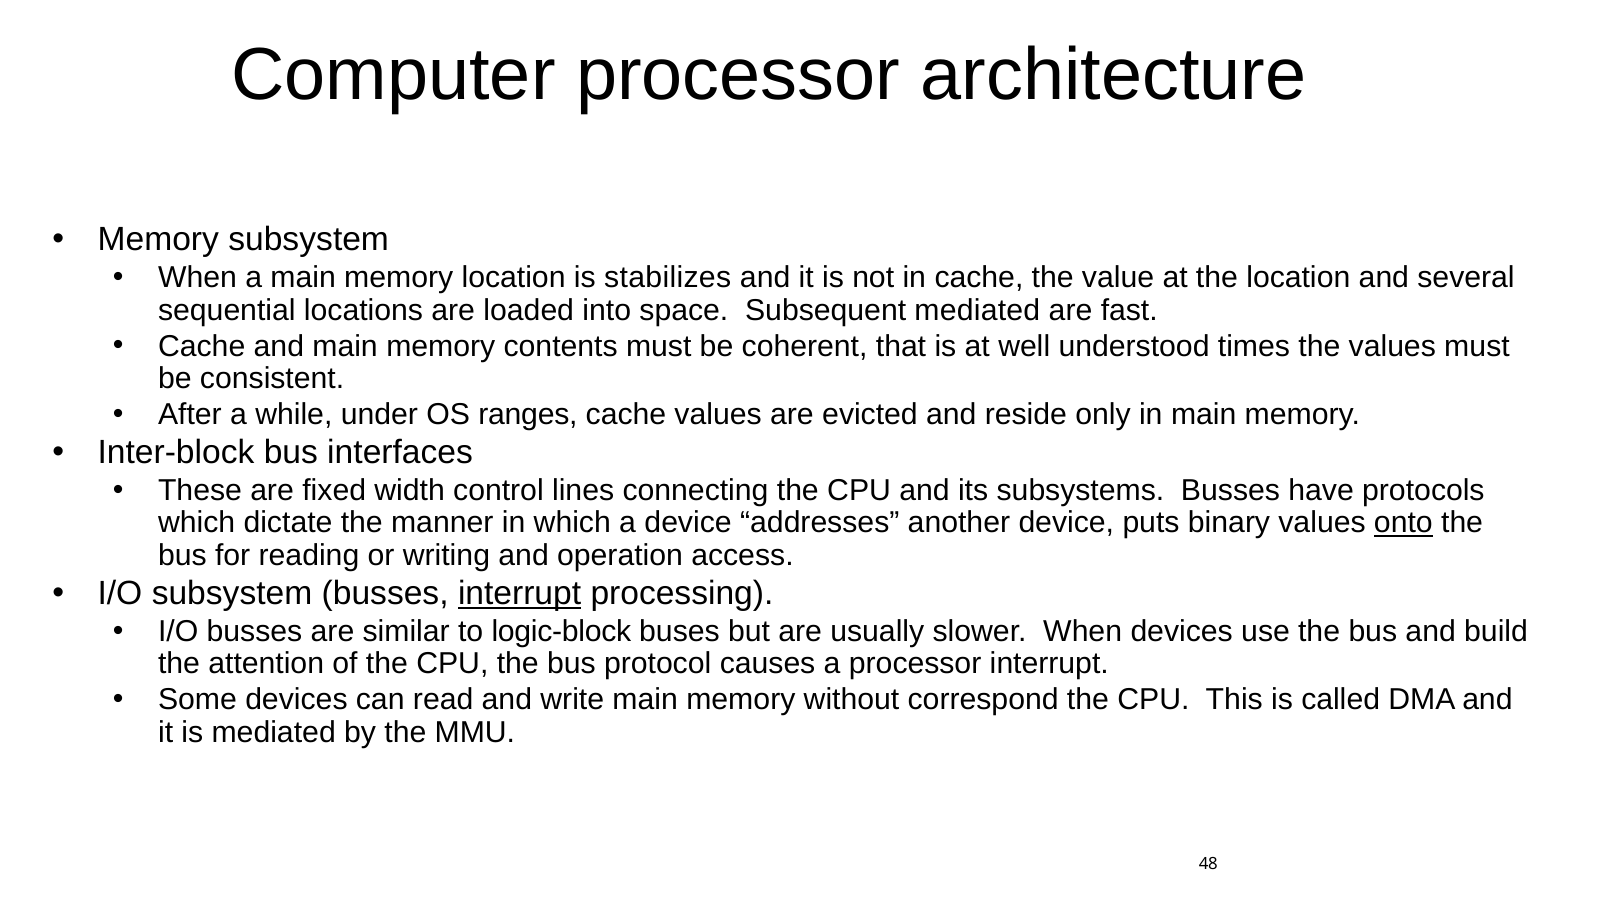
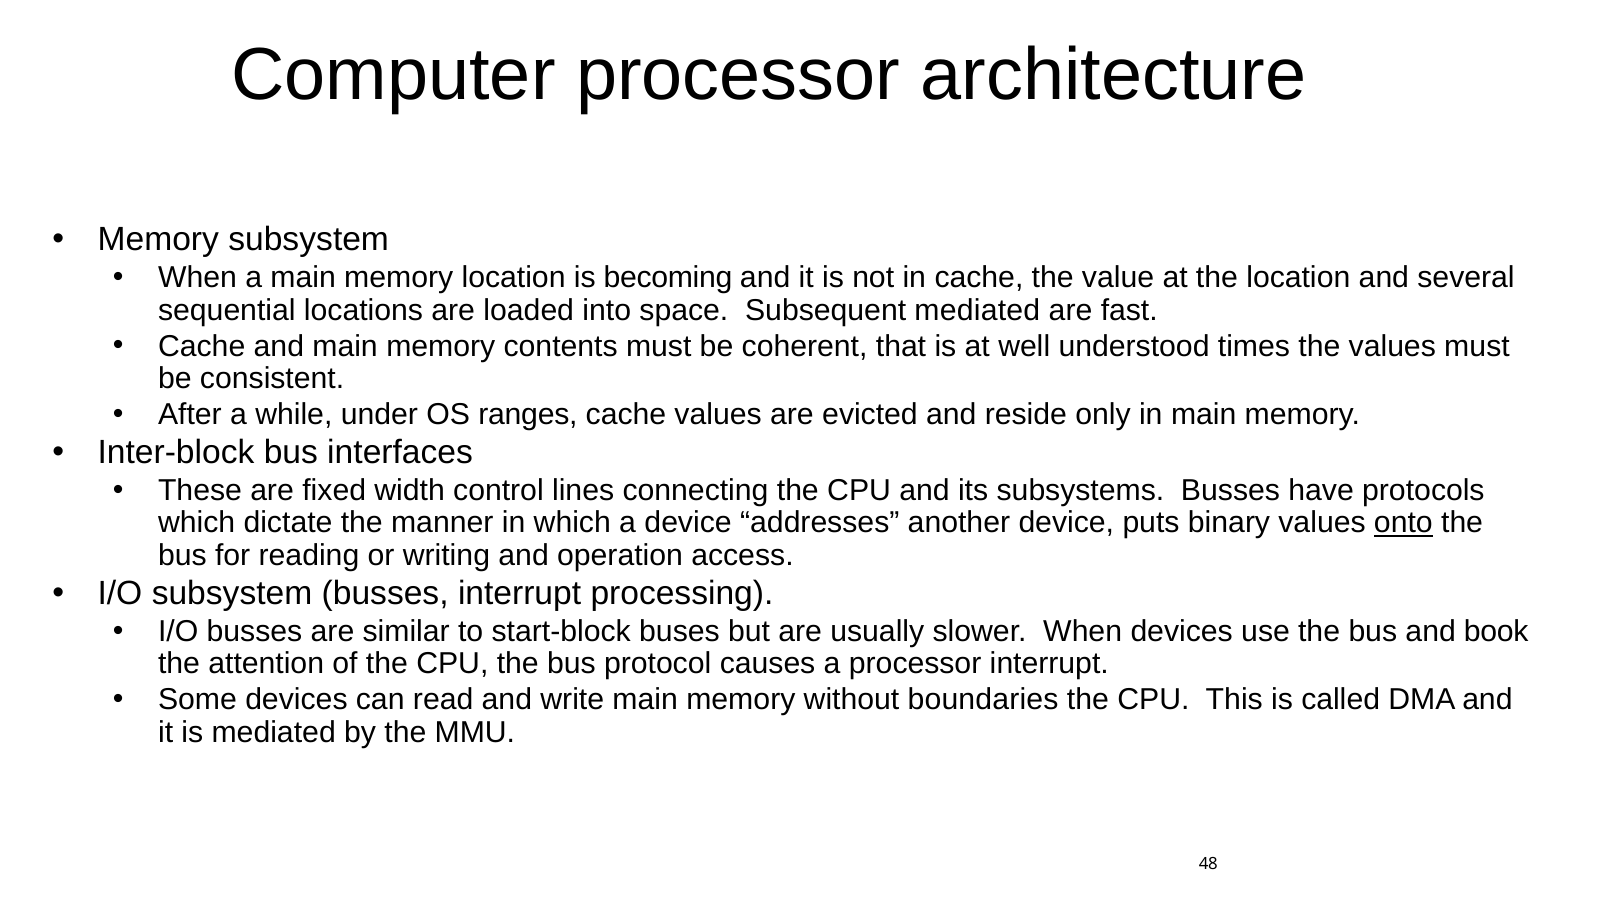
stabilizes: stabilizes -> becoming (668, 278)
interrupt underline: present -> none (520, 594)
logic-block: logic-block -> start-block (561, 631)
build: build -> book (1496, 631)
correspond: correspond -> boundaries (983, 700)
